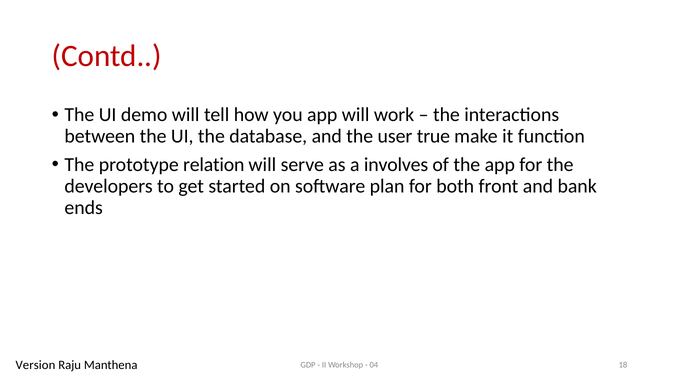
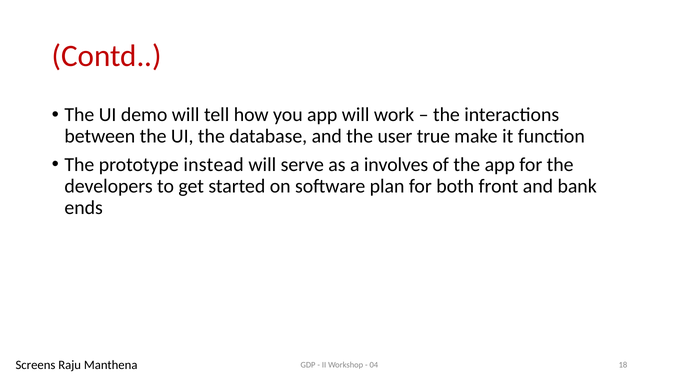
relation: relation -> instead (214, 165)
Version: Version -> Screens (35, 365)
